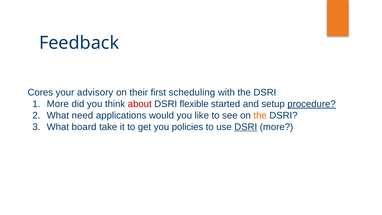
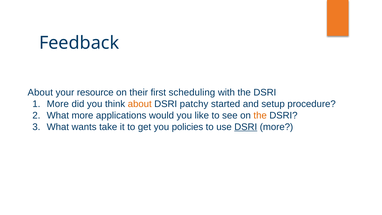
Cores: Cores -> About (40, 93)
advisory: advisory -> resource (95, 93)
about colour: red -> orange (140, 104)
flexible: flexible -> patchy (194, 104)
procedure underline: present -> none (312, 104)
What need: need -> more (82, 115)
board: board -> wants (84, 127)
